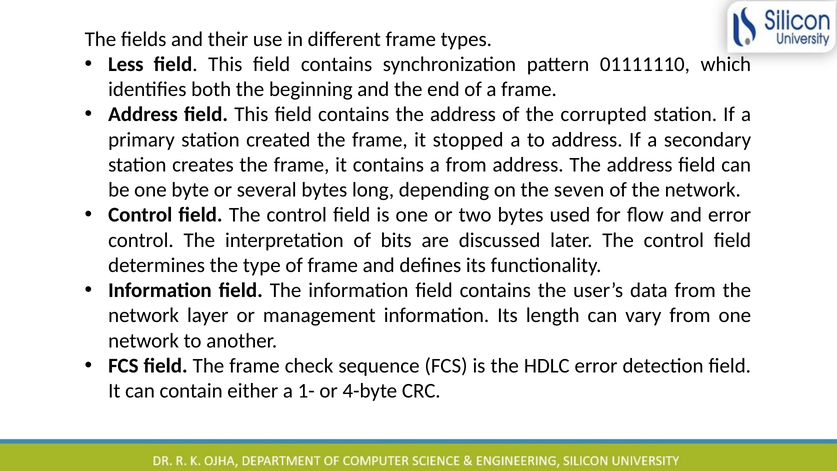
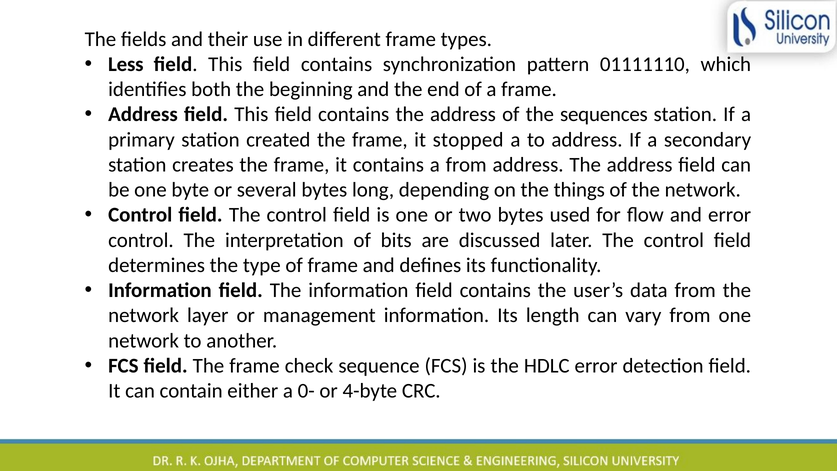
corrupted: corrupted -> sequences (604, 115)
seven: seven -> things (579, 190)
1-: 1- -> 0- (306, 391)
